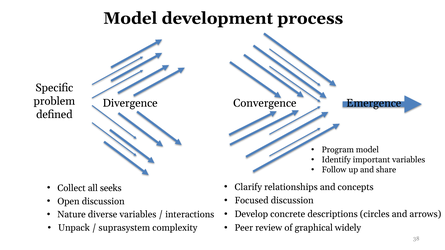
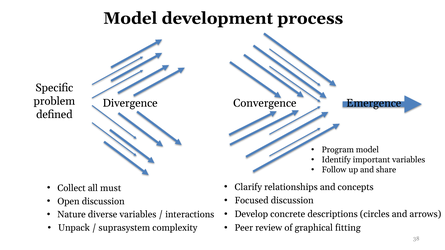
seeks: seeks -> must (111, 188)
widely: widely -> fitting (348, 228)
